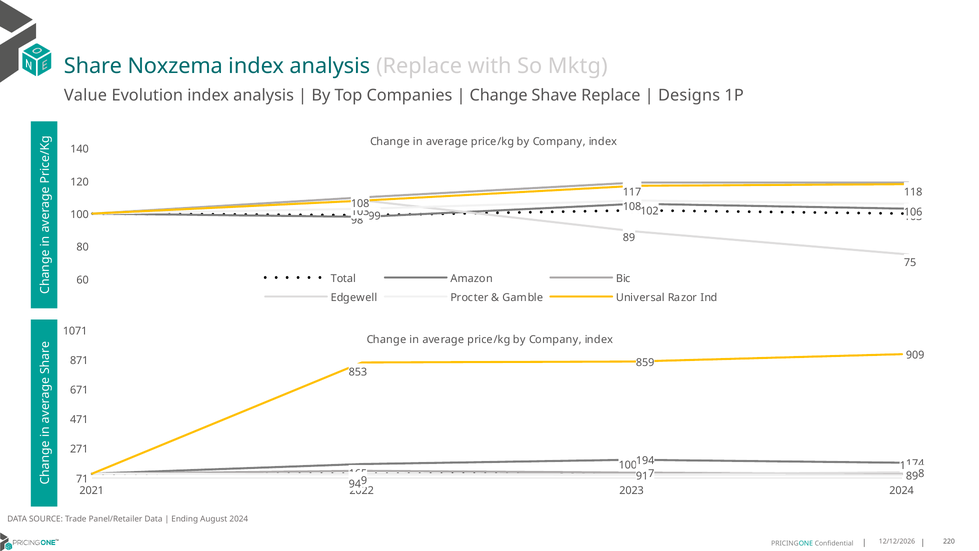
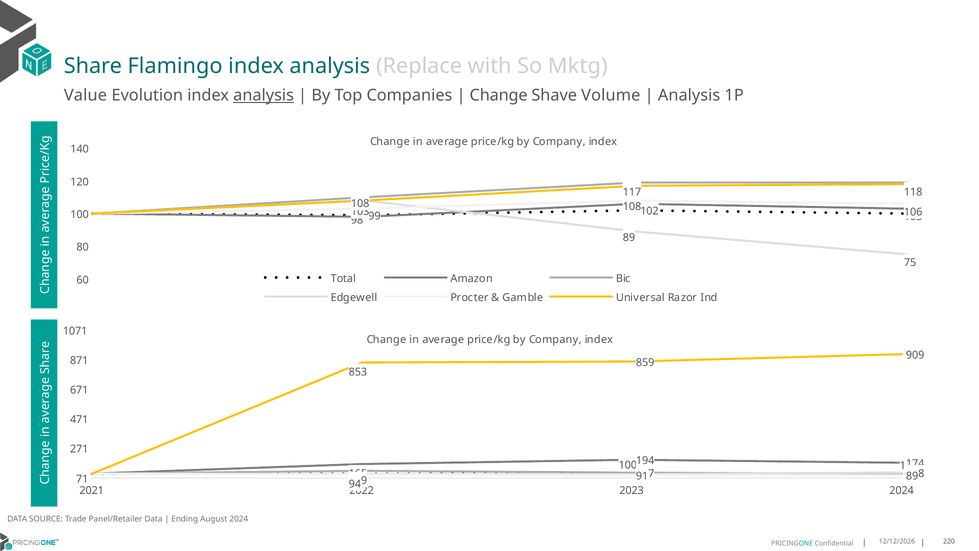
Noxzema: Noxzema -> Flamingo (175, 66)
analysis underline: none -> present (264, 95)
Shave Replace: Replace -> Volume (611, 95)
Designs: Designs -> Analysis (689, 95)
